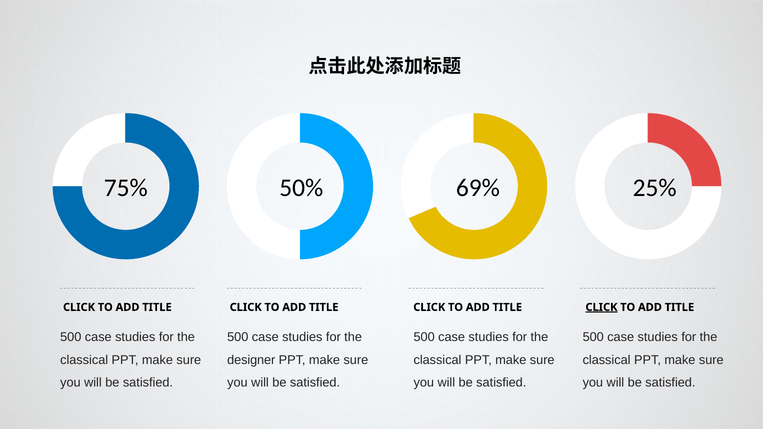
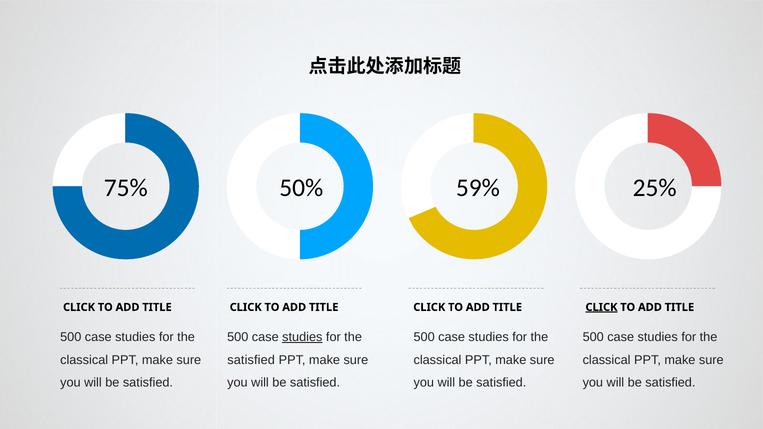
69%: 69% -> 59% (478, 188)
studies underline: none -> present (302, 337)
designer: designer -> satisfied (251, 360)
